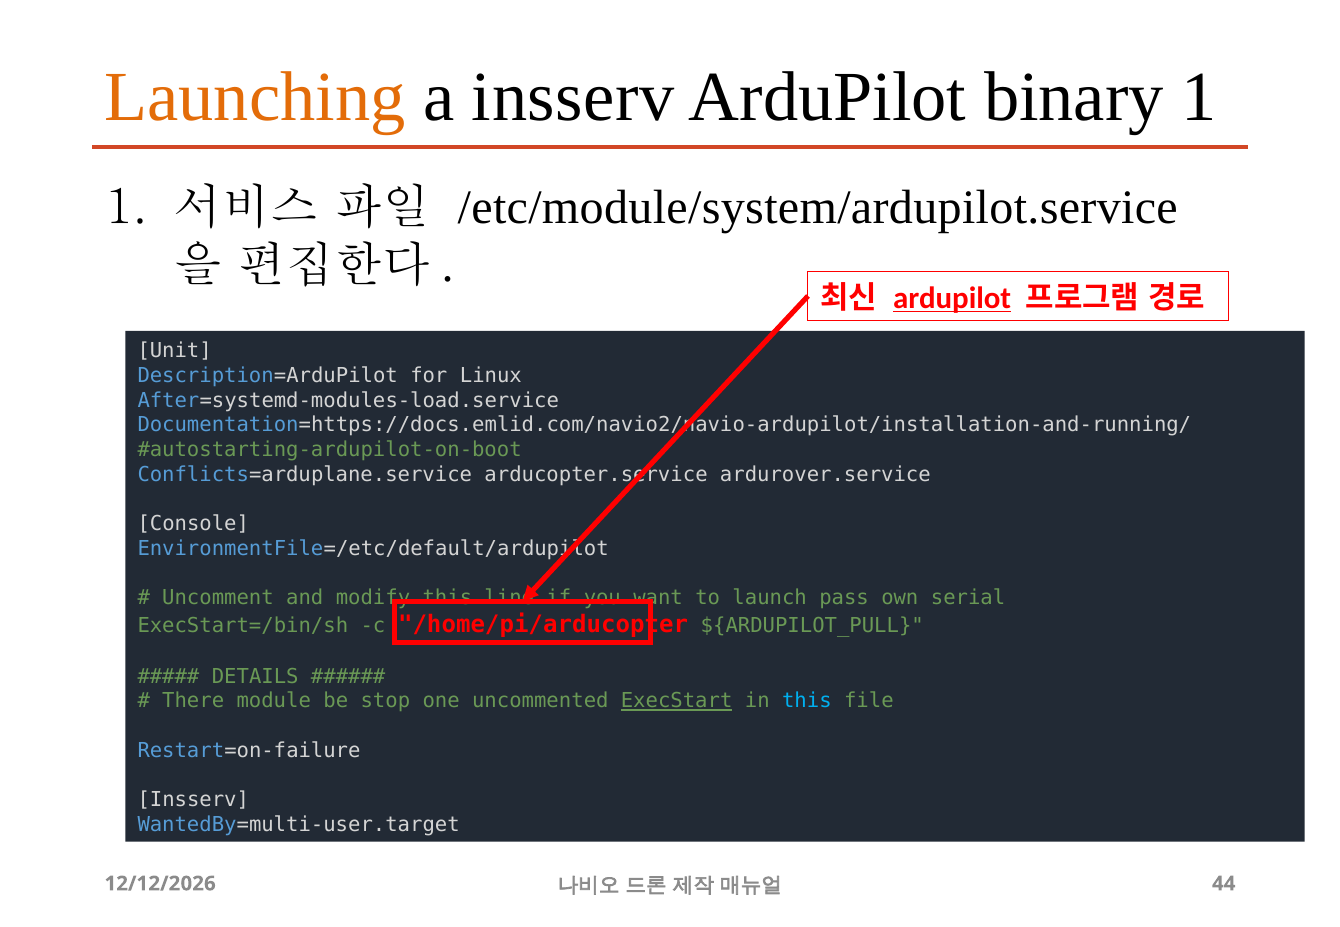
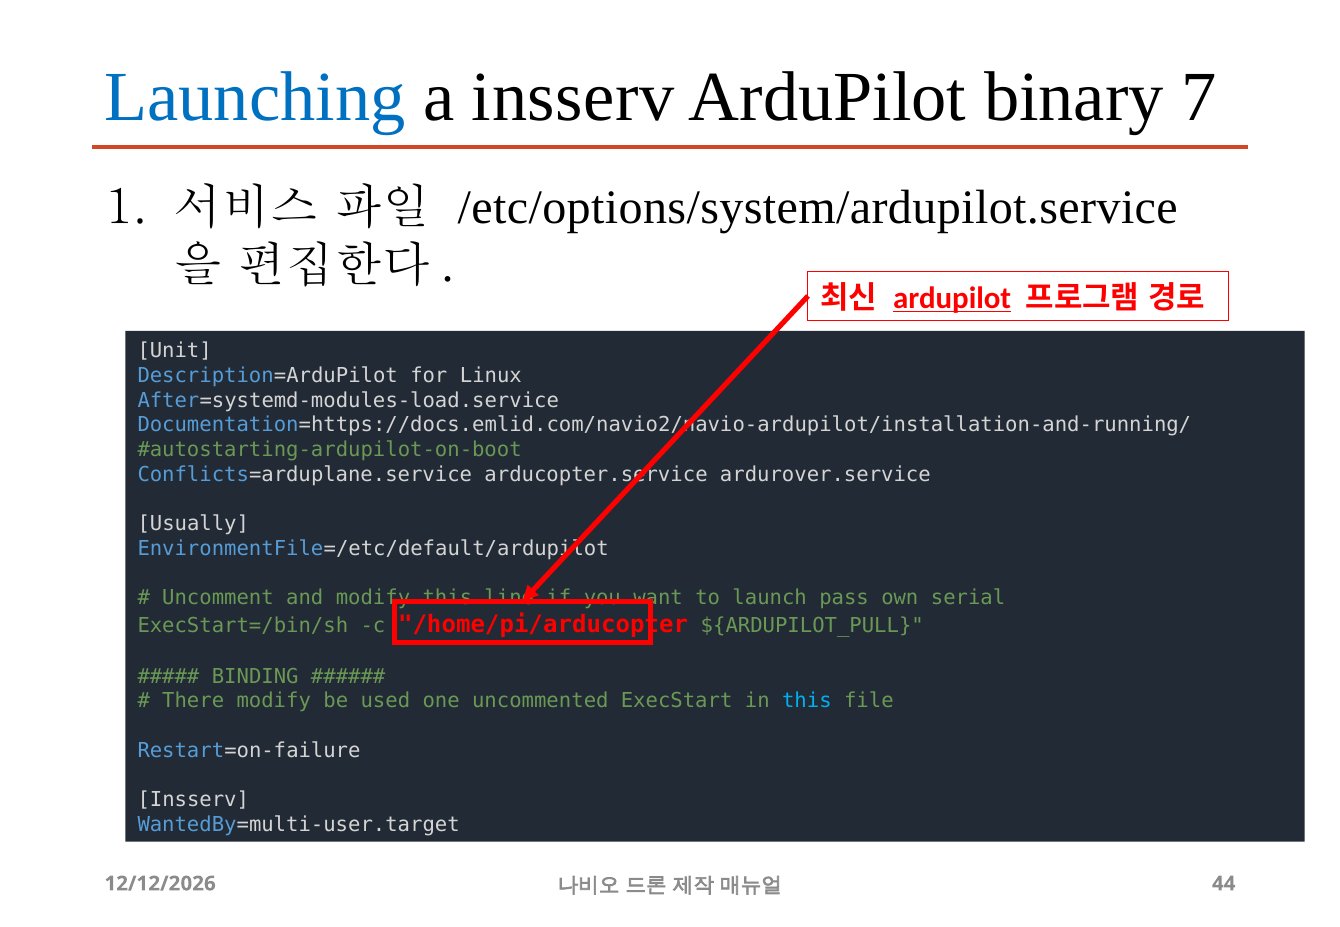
Launching colour: orange -> blue (255, 98)
binary 1: 1 -> 7 (1199, 98)
/etc/module/system/ardupilot.service: /etc/module/system/ardupilot.service -> /etc/options/system/ardupilot.service (818, 208)
Console: Console -> Usually (193, 524)
DETAILS: DETAILS -> BINDING (255, 677)
There module: module -> modify (274, 702)
stop: stop -> used (385, 702)
ExecStart underline: present -> none (677, 702)
